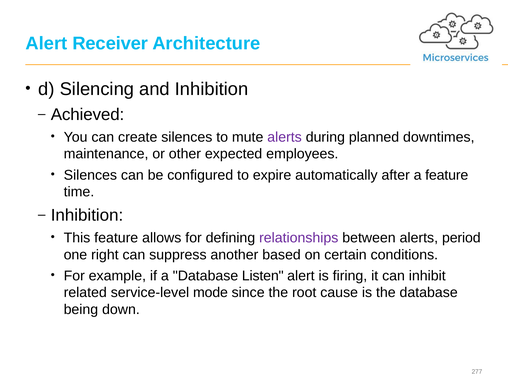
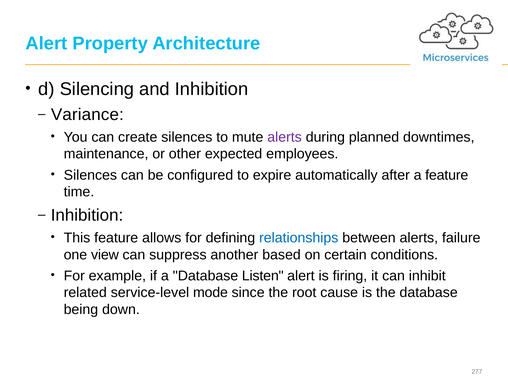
Receiver: Receiver -> Property (110, 43)
Achieved: Achieved -> Variance (87, 115)
relationships colour: purple -> blue (299, 238)
period: period -> failure (461, 238)
right: right -> view (105, 255)
